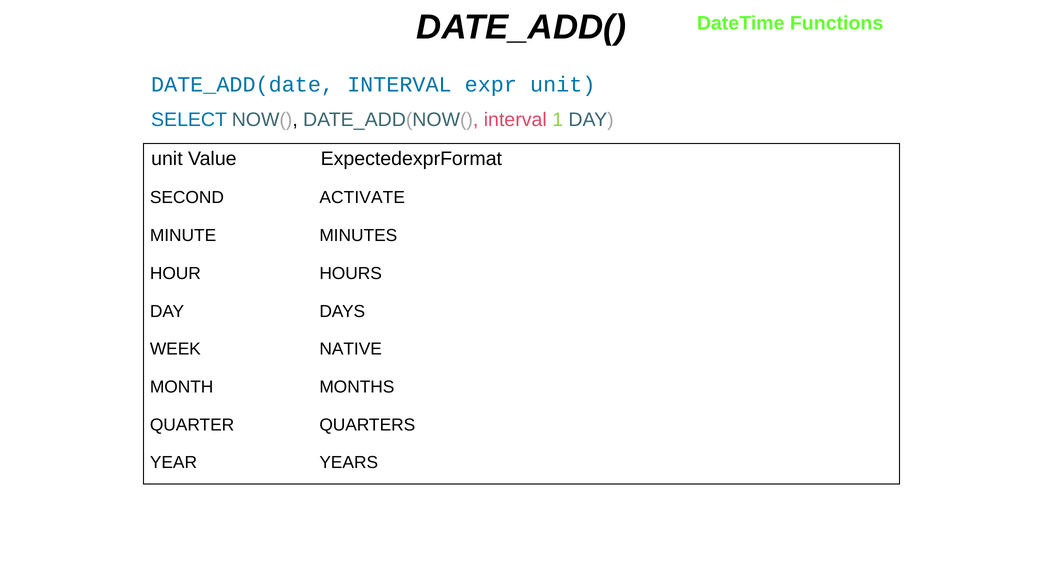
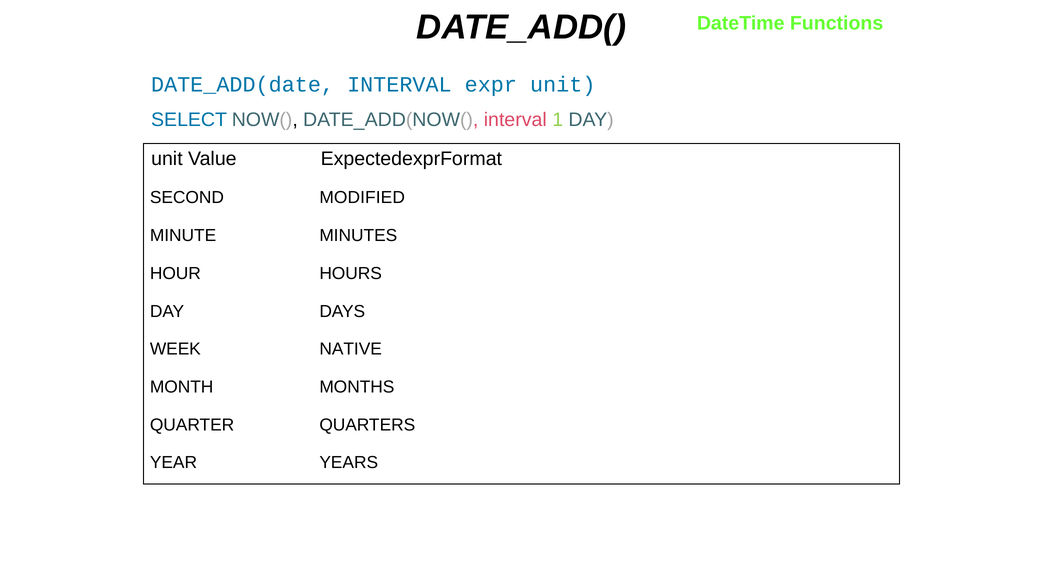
ACTIVATE: ACTIVATE -> MODIFIED (362, 198)
